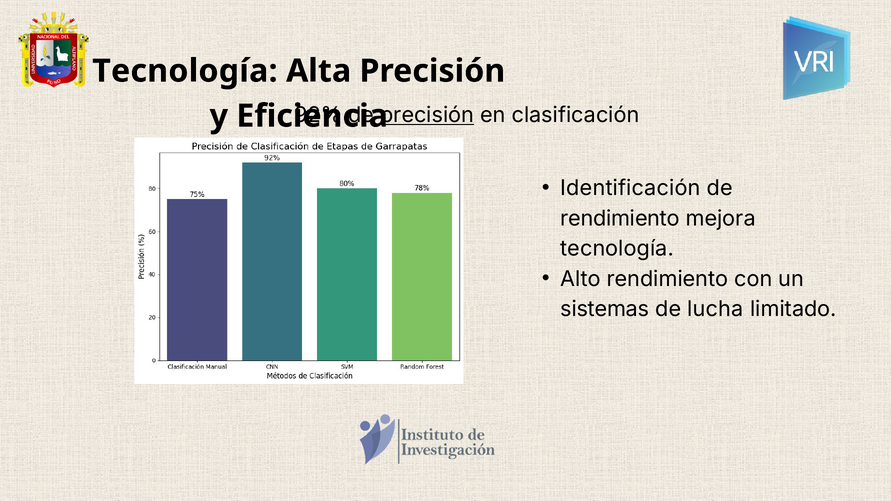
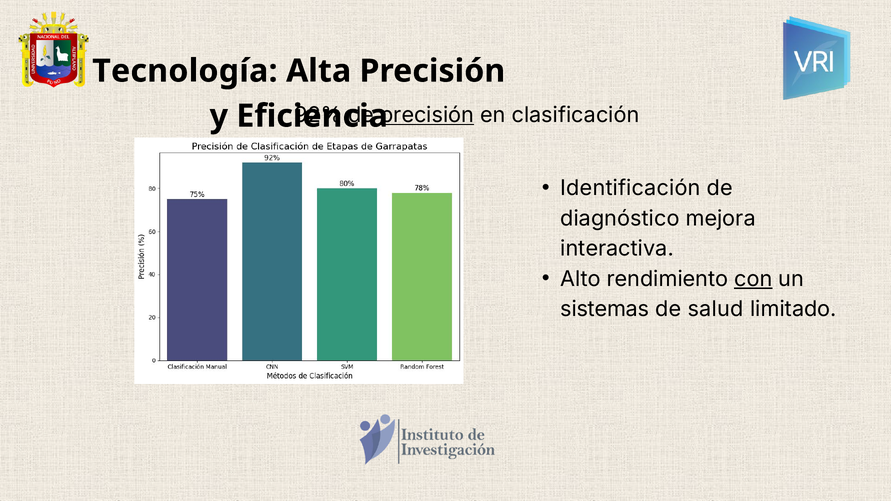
rendimiento: rendimiento -> diagnóstico (620, 218)
tecnología: tecnología -> interactiva (617, 249)
con underline: none -> present (753, 279)
lucha: lucha -> salud (716, 309)
